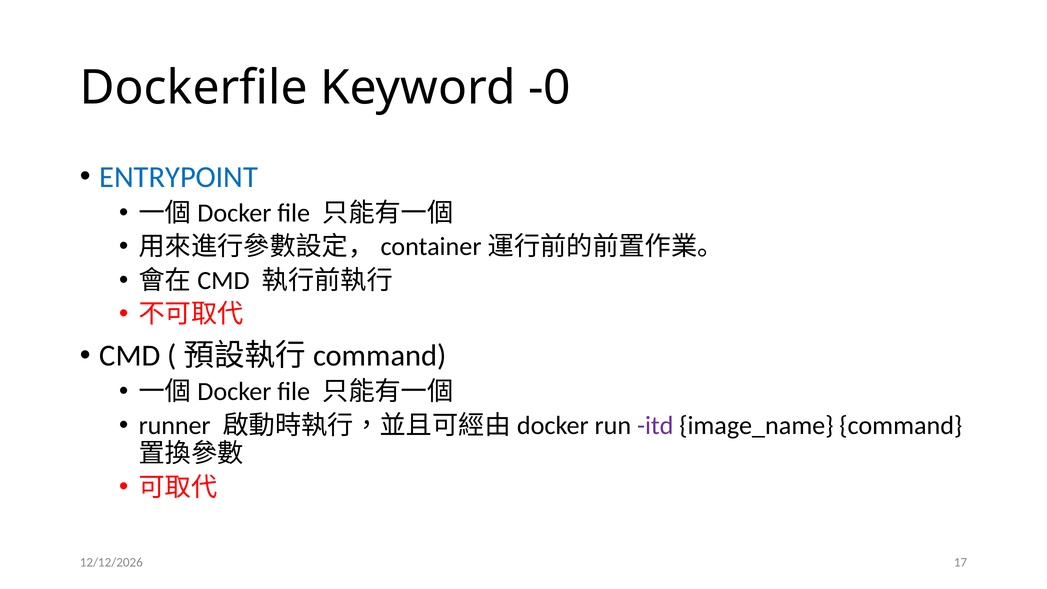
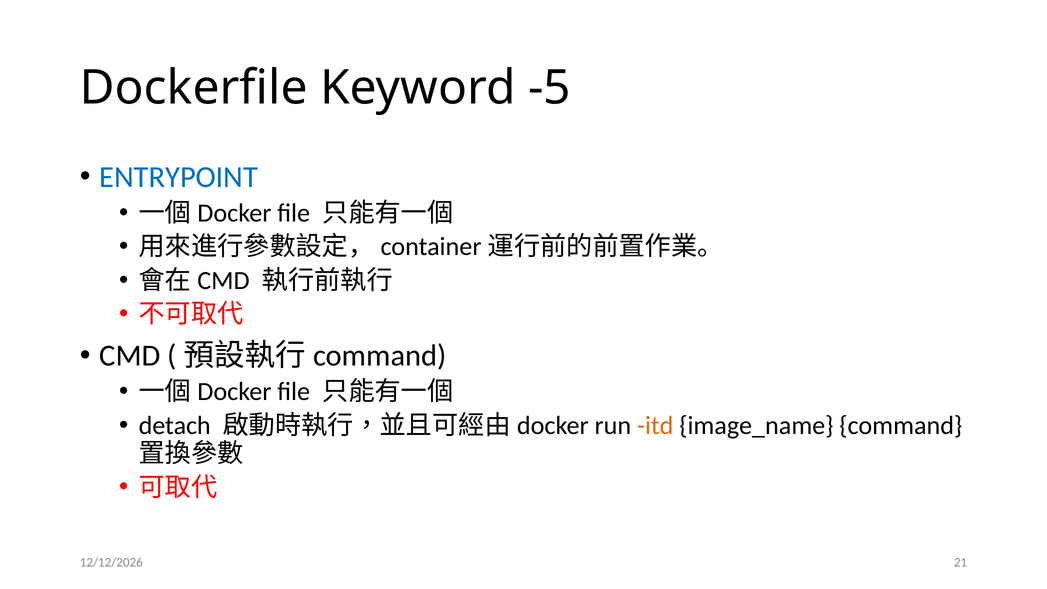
-0: -0 -> -5 (549, 88)
runner: runner -> detach (175, 425)
itd colour: purple -> orange (655, 425)
17: 17 -> 21 (961, 562)
